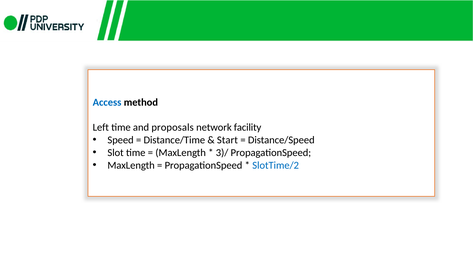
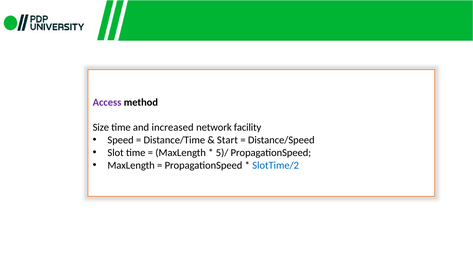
Access colour: blue -> purple (107, 102)
Left: Left -> Size (101, 127)
proposals: proposals -> increased (173, 127)
3)/: 3)/ -> 5)/ (222, 153)
